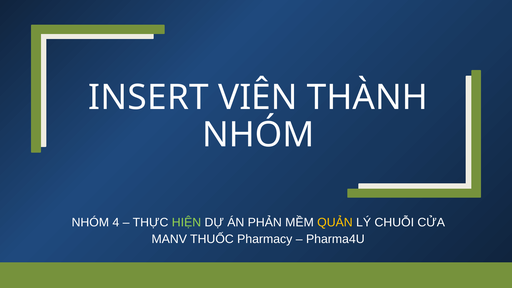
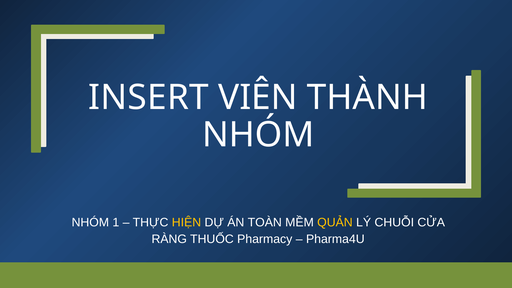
4: 4 -> 1 (116, 223)
HIỆN colour: light green -> yellow (186, 223)
PHẢN: PHẢN -> TOÀN (265, 223)
MANV: MANV -> RÀNG (169, 239)
